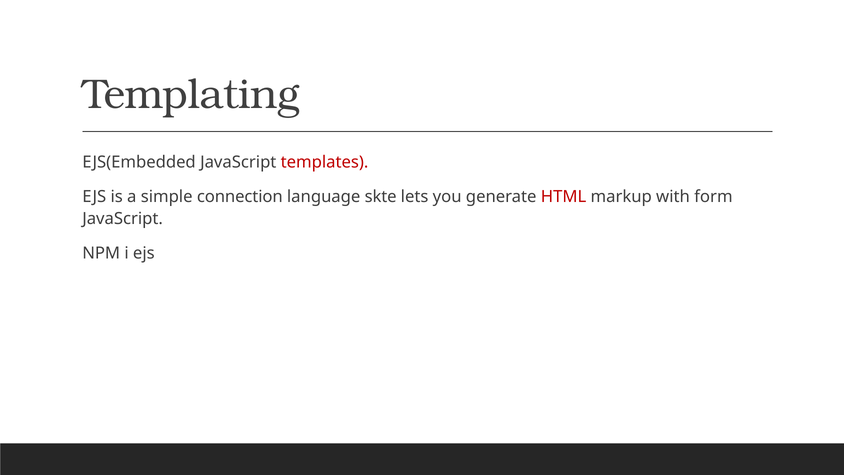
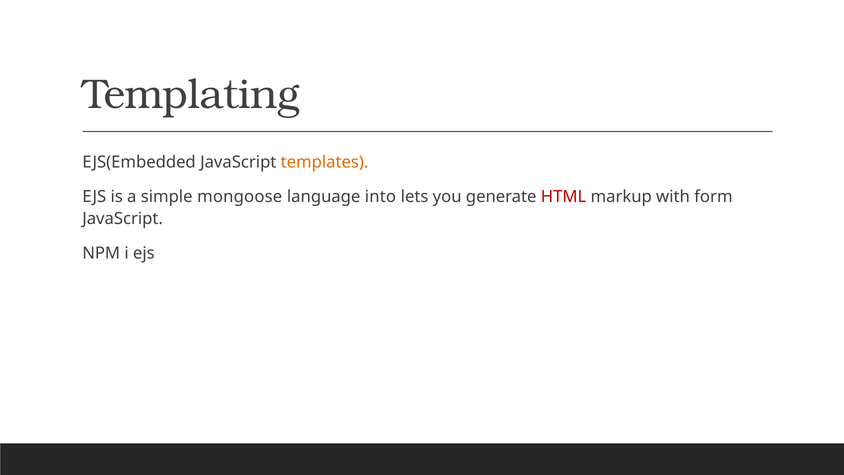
templates colour: red -> orange (325, 162)
connection: connection -> mongoose (240, 197)
skte: skte -> into (380, 197)
